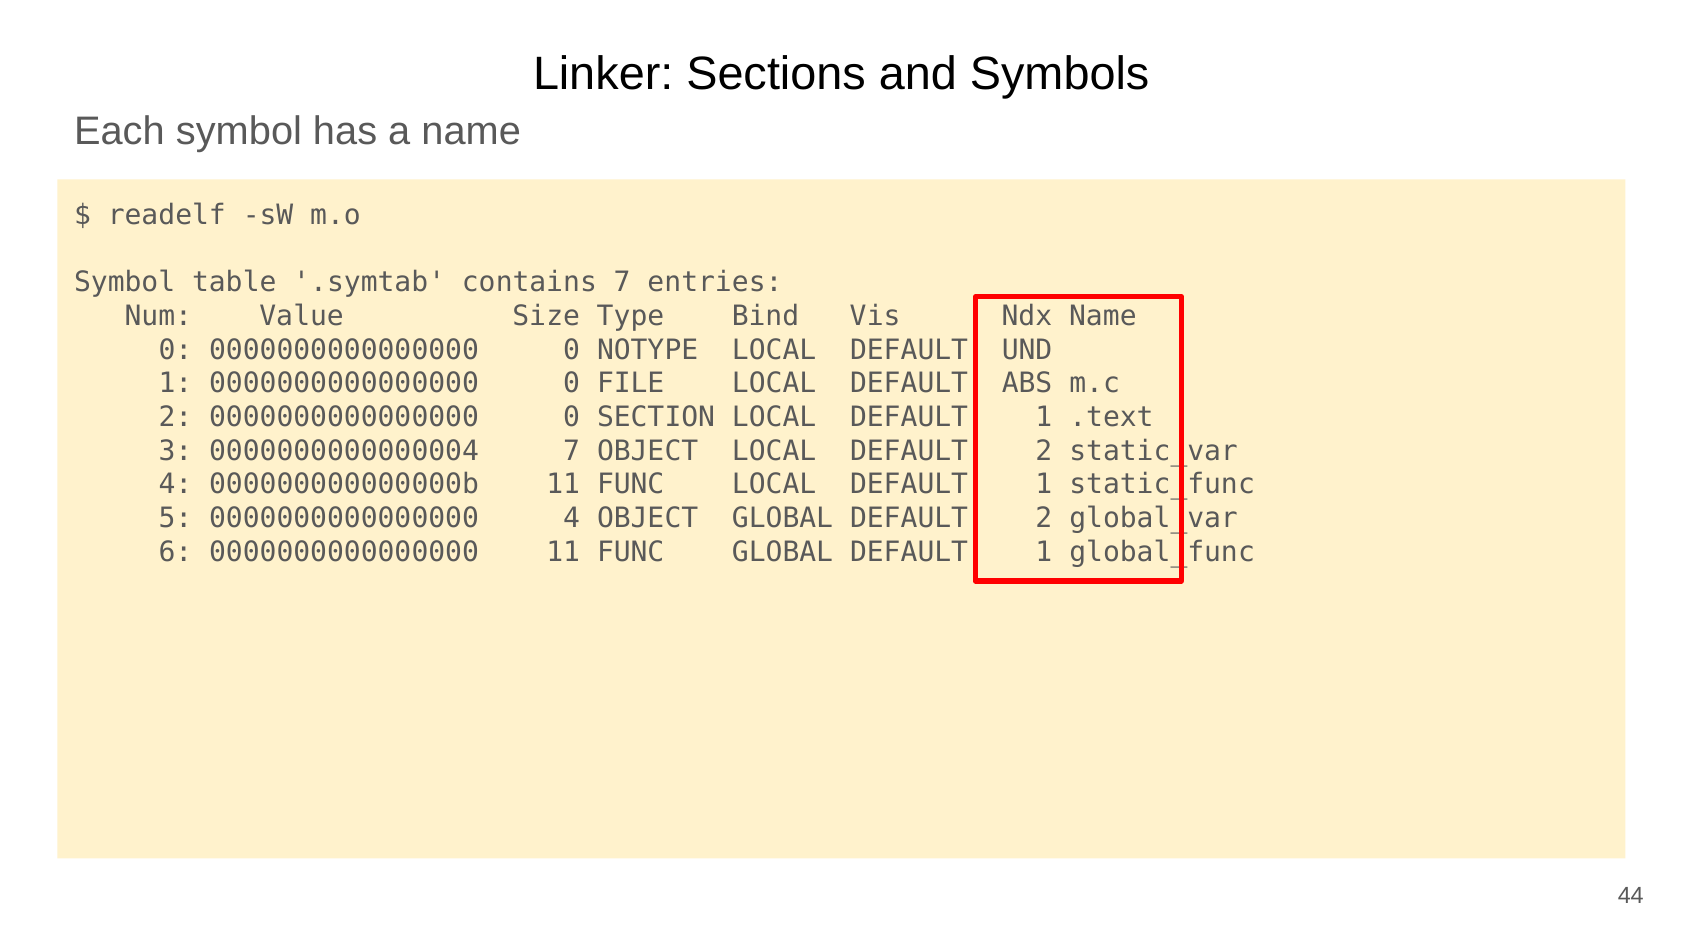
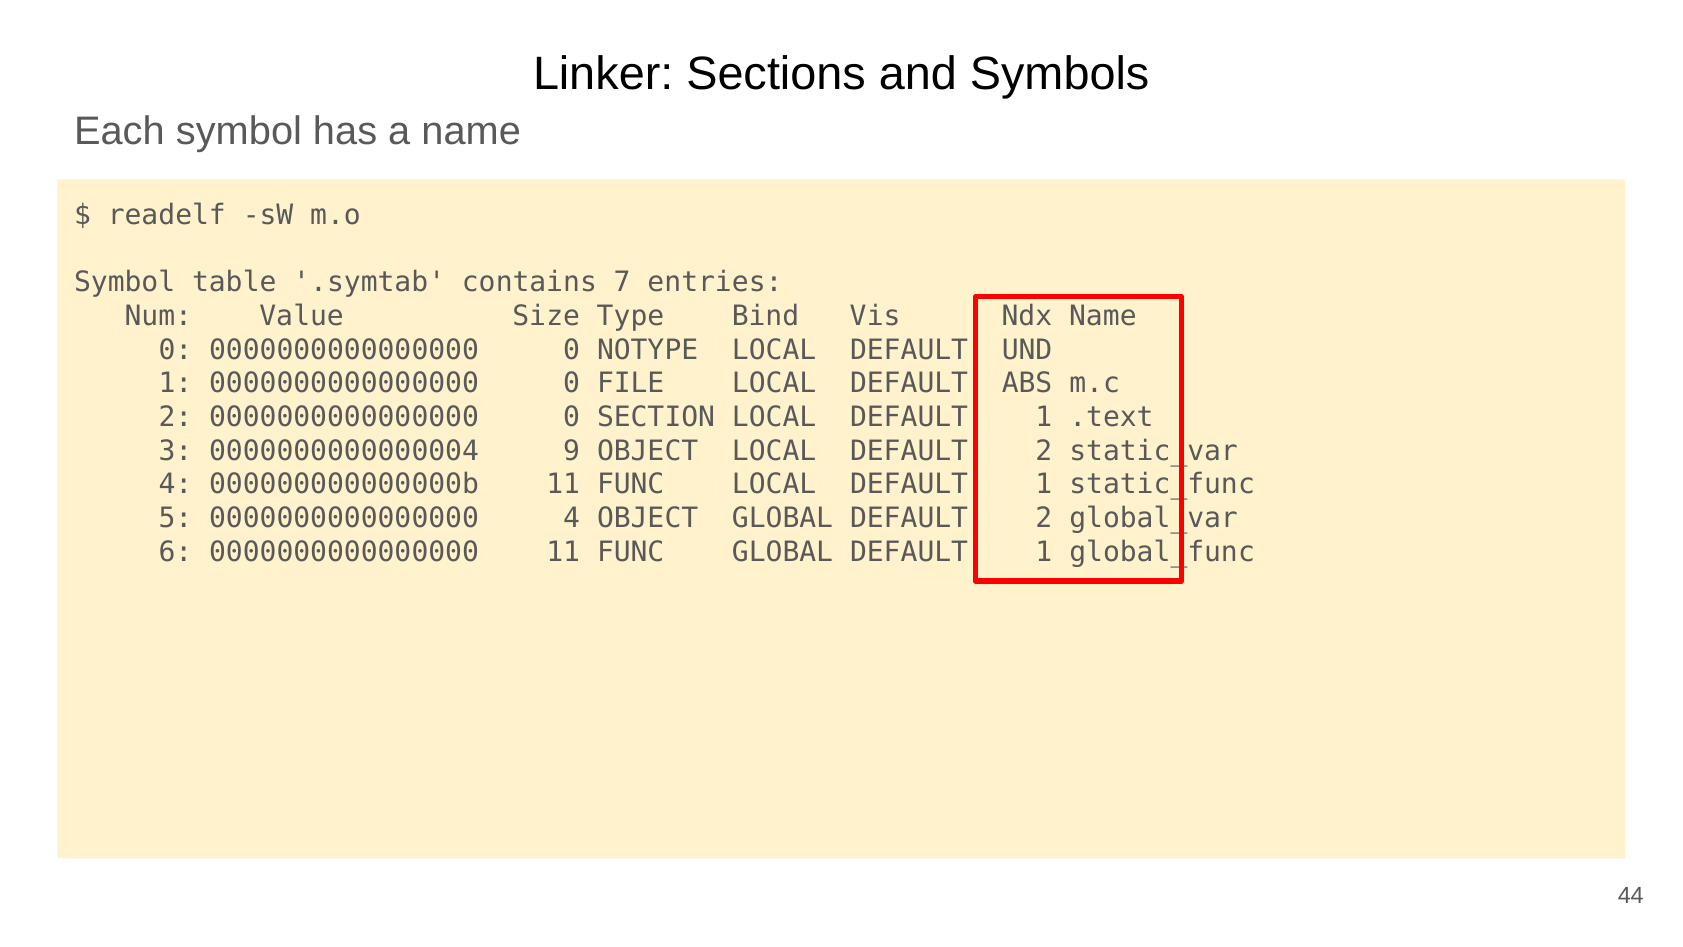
0000000000000004 7: 7 -> 9 (572, 451)
